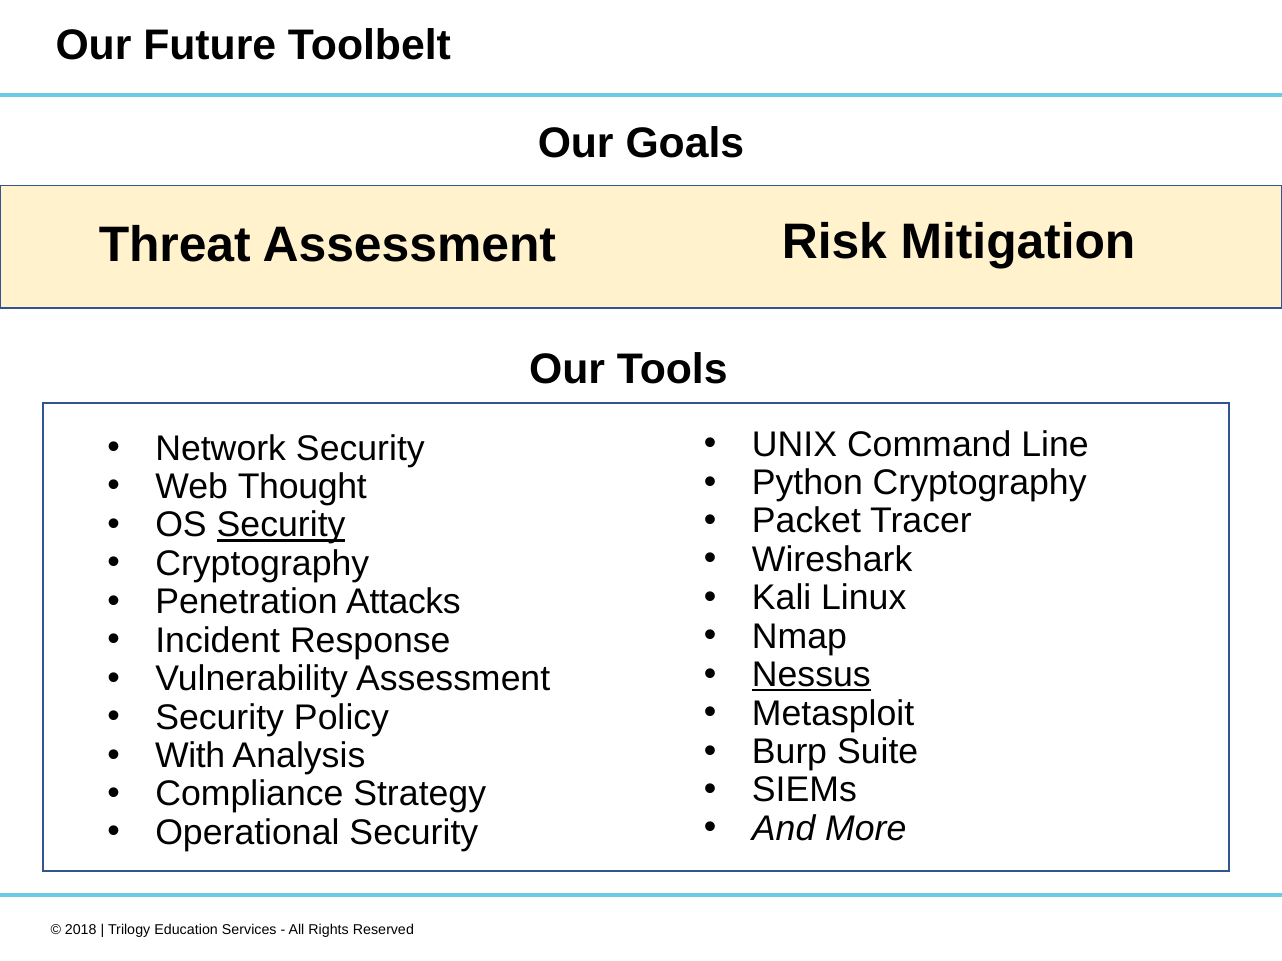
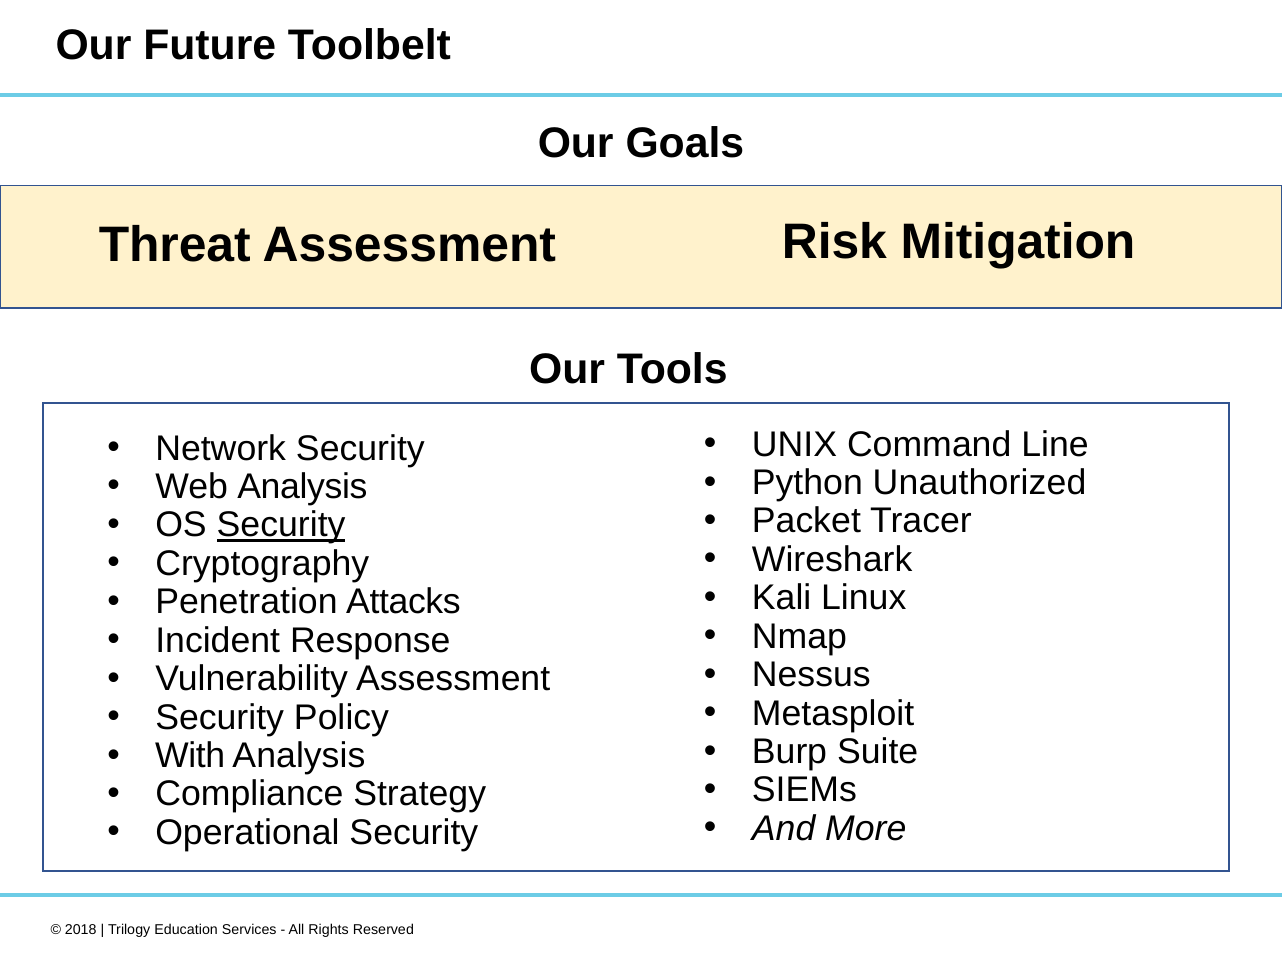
Python Cryptography: Cryptography -> Unauthorized (980, 483)
Web Thought: Thought -> Analysis (302, 487)
Nessus underline: present -> none (811, 675)
